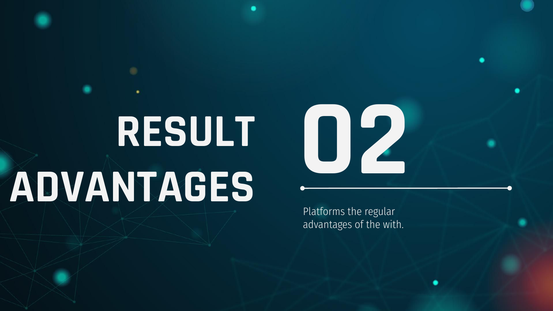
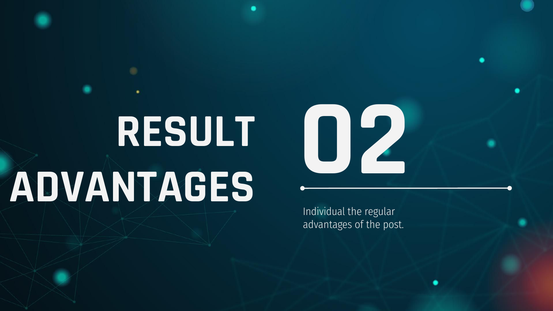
Platforms: Platforms -> Individual (324, 212)
with: with -> post (393, 225)
